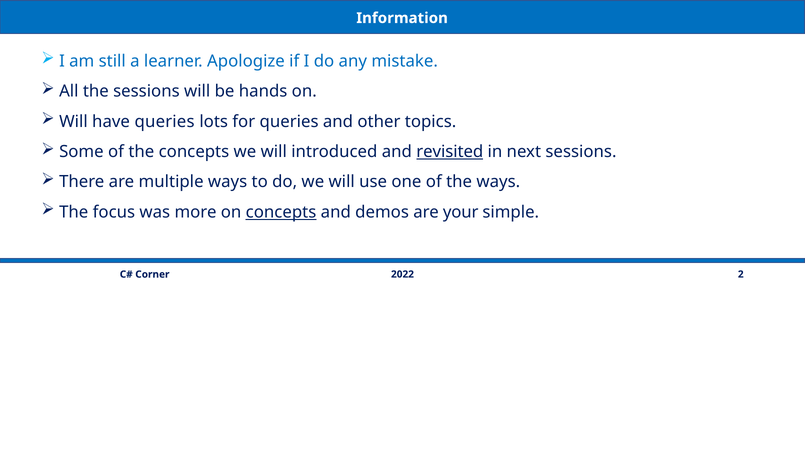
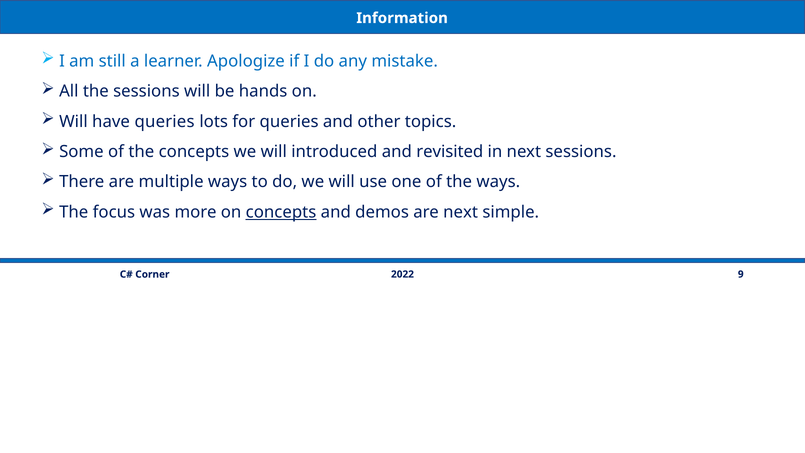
revisited underline: present -> none (450, 152)
are your: your -> next (461, 212)
2: 2 -> 9 (741, 274)
